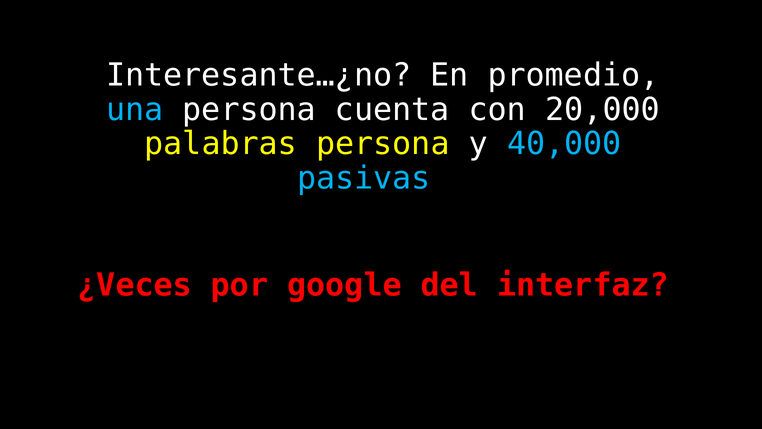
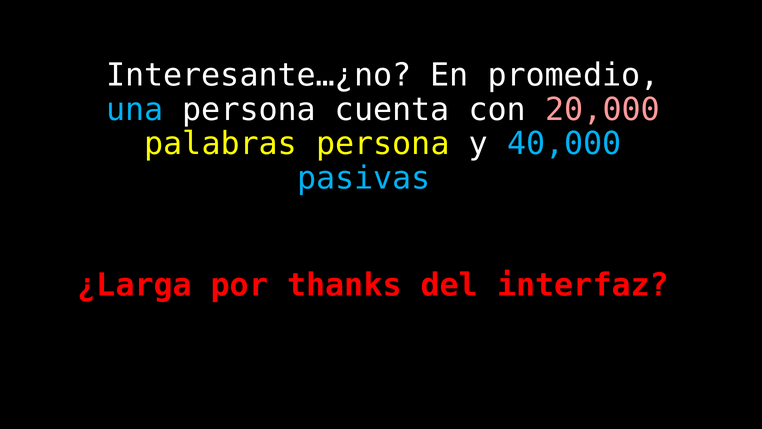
20,000 colour: white -> pink (603, 109)
¿Veces: ¿Veces -> ¿Larga (135, 285)
google: google -> thanks (345, 285)
